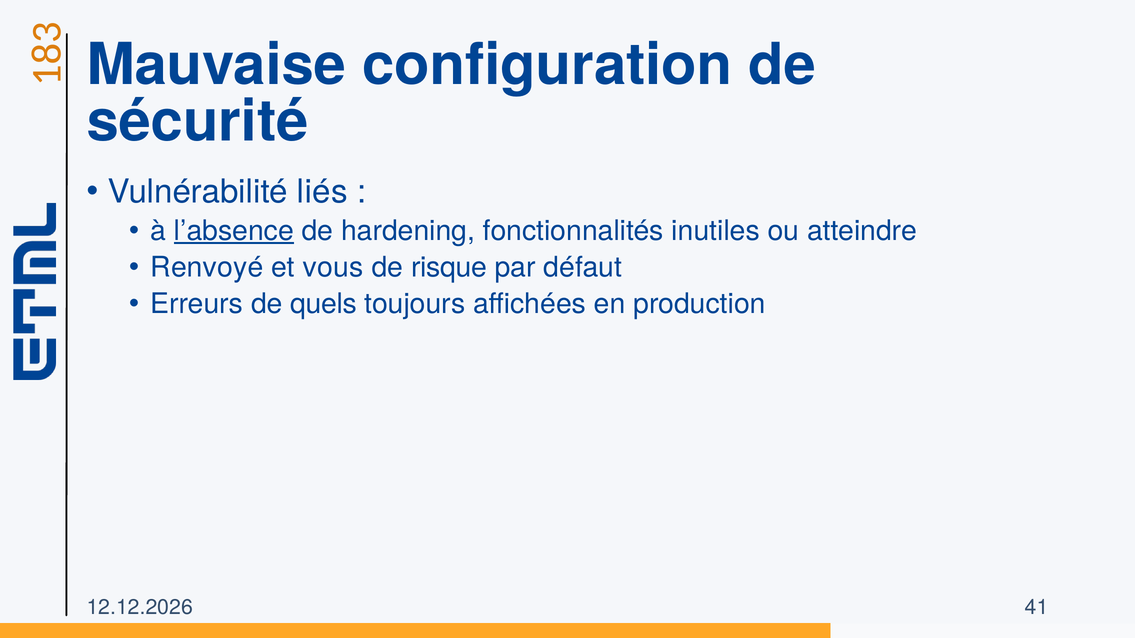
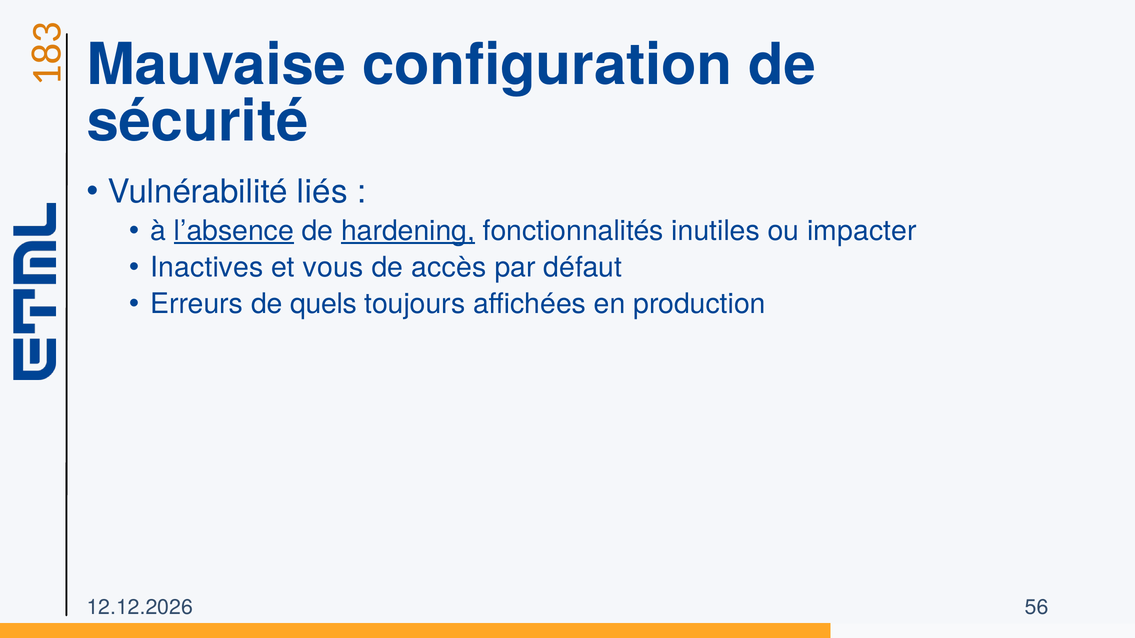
hardening underline: none -> present (408, 231)
atteindre: atteindre -> impacter (862, 231)
Renvoyé: Renvoyé -> Inactives (207, 267)
risque: risque -> accès (449, 267)
41: 41 -> 56 (1037, 608)
